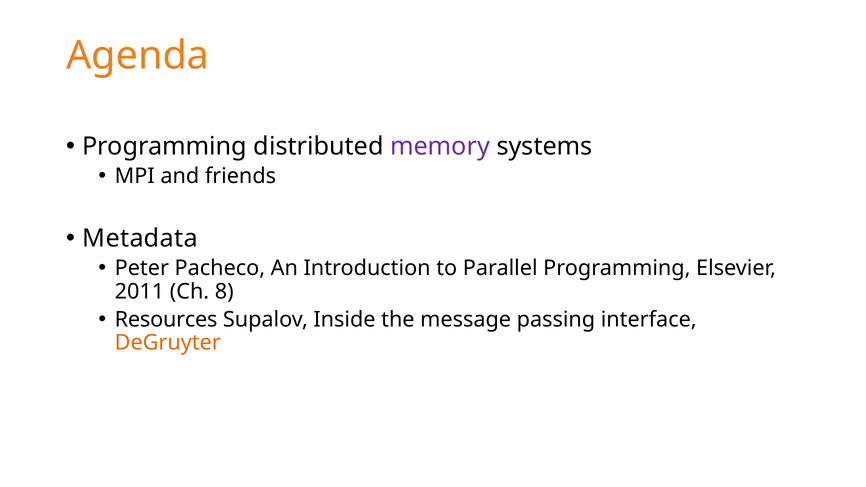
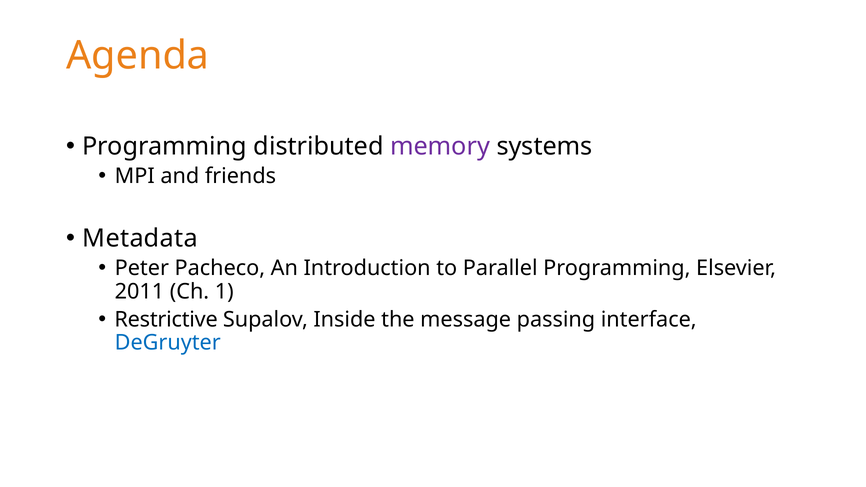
8: 8 -> 1 (224, 292)
Resources: Resources -> Restrictive (166, 319)
DeGruyter colour: orange -> blue (168, 343)
